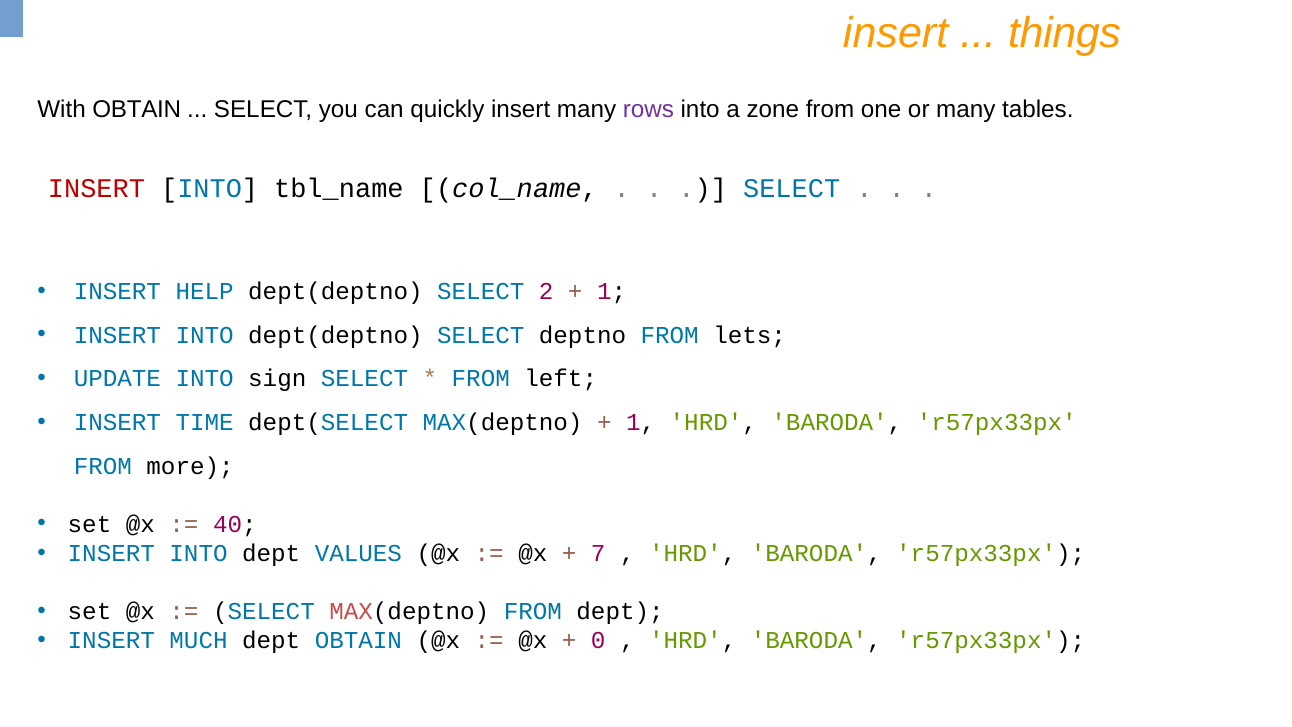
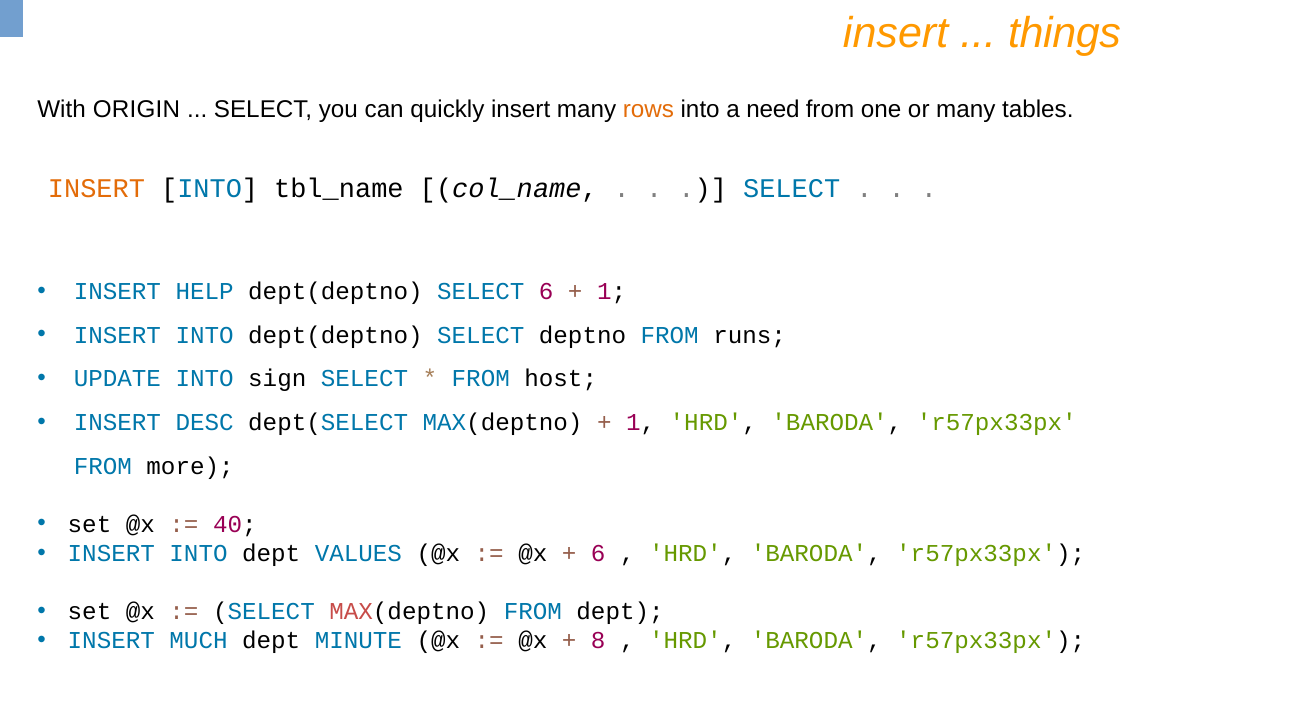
With OBTAIN: OBTAIN -> ORIGIN (137, 110)
rows colour: purple -> orange (648, 110)
zone: zone -> need (773, 110)
INSERT colour: red -> orange (96, 188)
SELECT 2: 2 -> 6 (546, 292)
lets: lets -> runs (750, 335)
left: left -> host (561, 379)
TIME: TIME -> DESC (205, 422)
7: 7 -> 6 (598, 553)
dept OBTAIN: OBTAIN -> MINUTE (358, 640)
0: 0 -> 8 (598, 640)
